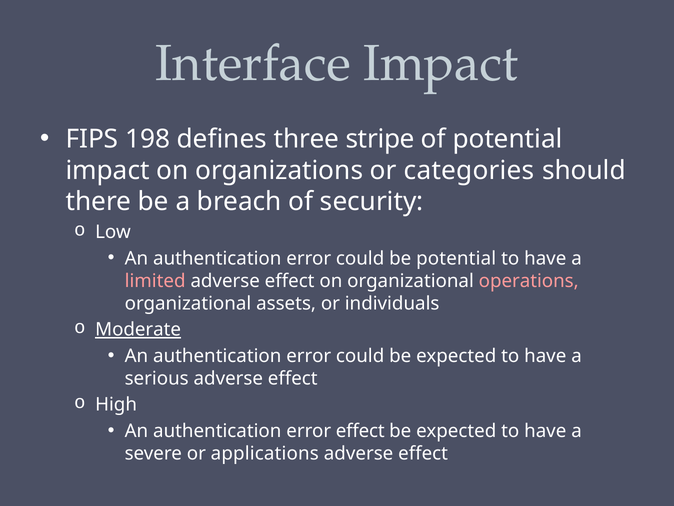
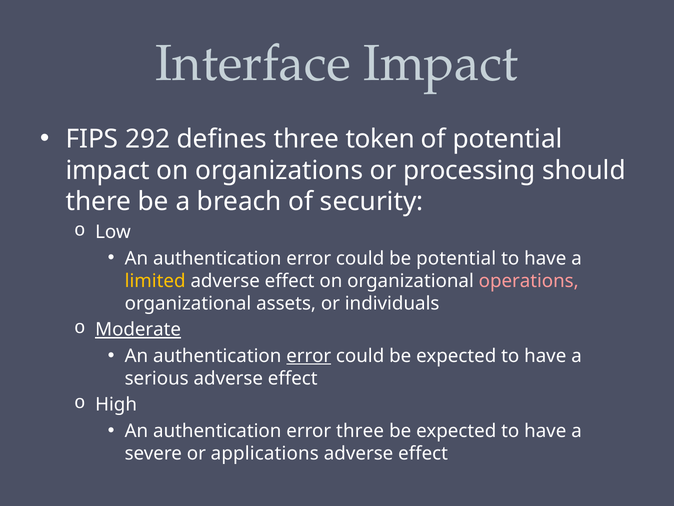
198: 198 -> 292 (148, 139)
stripe: stripe -> token (380, 139)
categories: categories -> processing (469, 170)
limited colour: pink -> yellow (155, 281)
error underline: none -> present (309, 356)
error effect: effect -> three (360, 431)
